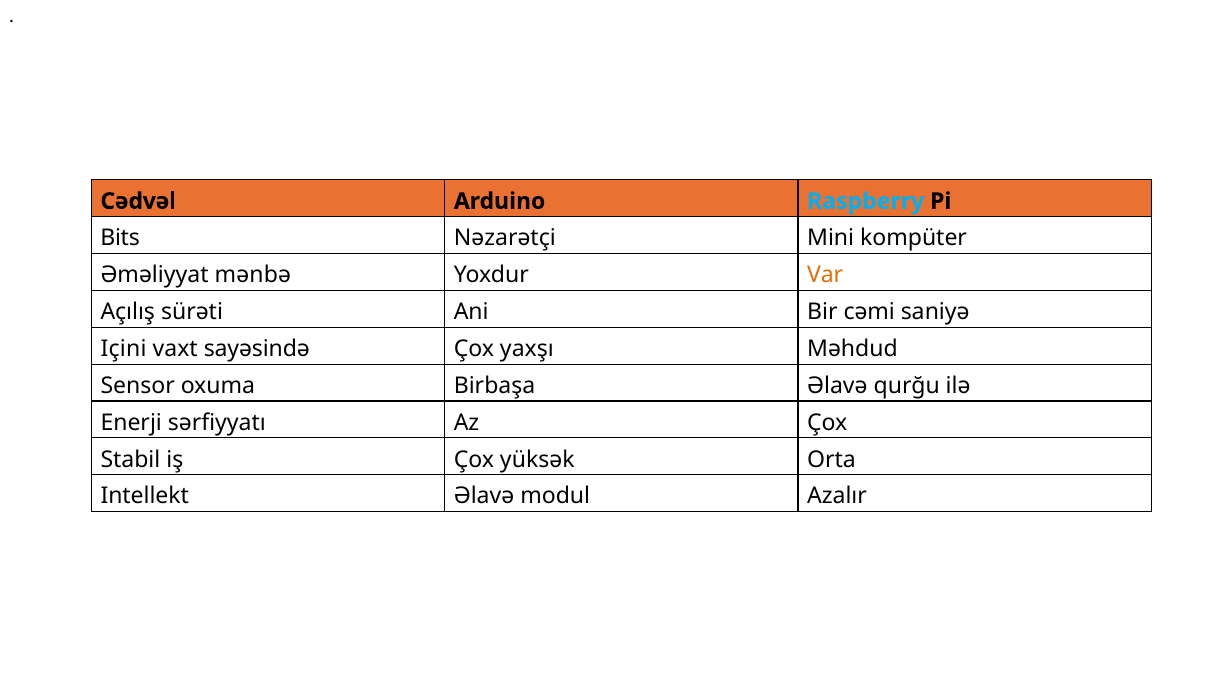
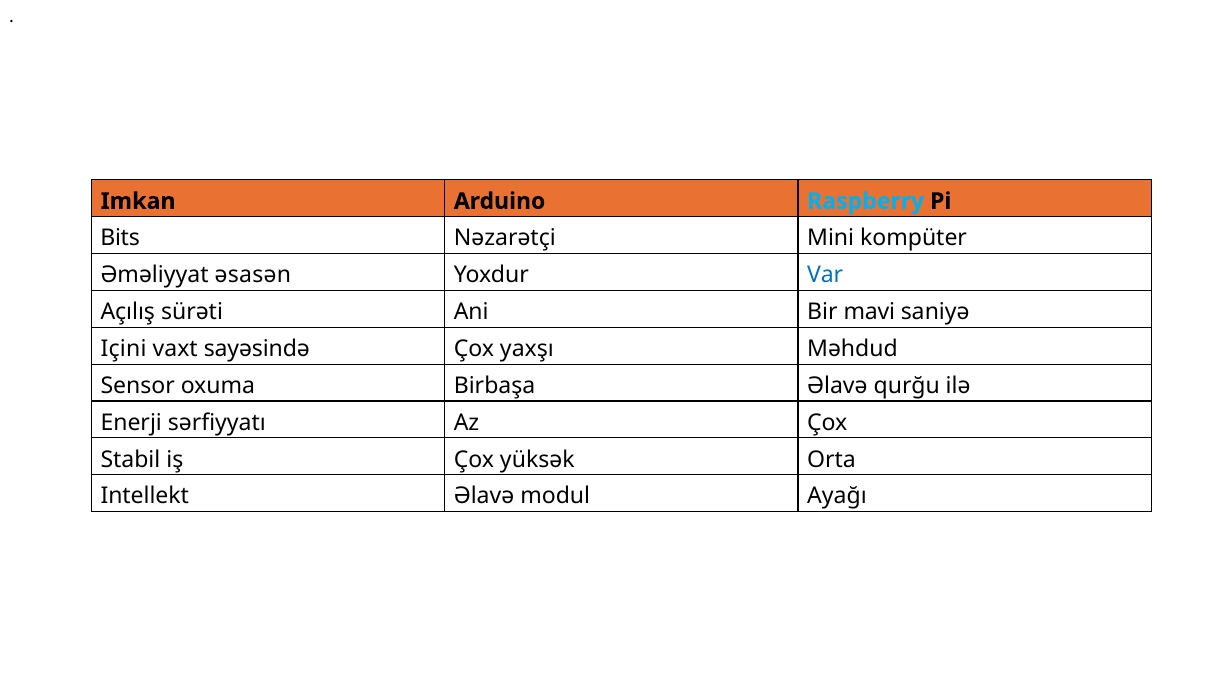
Cədvəl: Cədvəl -> Imkan (138, 201)
mənbə: mənbə -> əsasən (253, 275)
Var colour: orange -> blue (825, 275)
cəmi: cəmi -> mavi (869, 312)
Azalır: Azalır -> Ayağı (837, 497)
